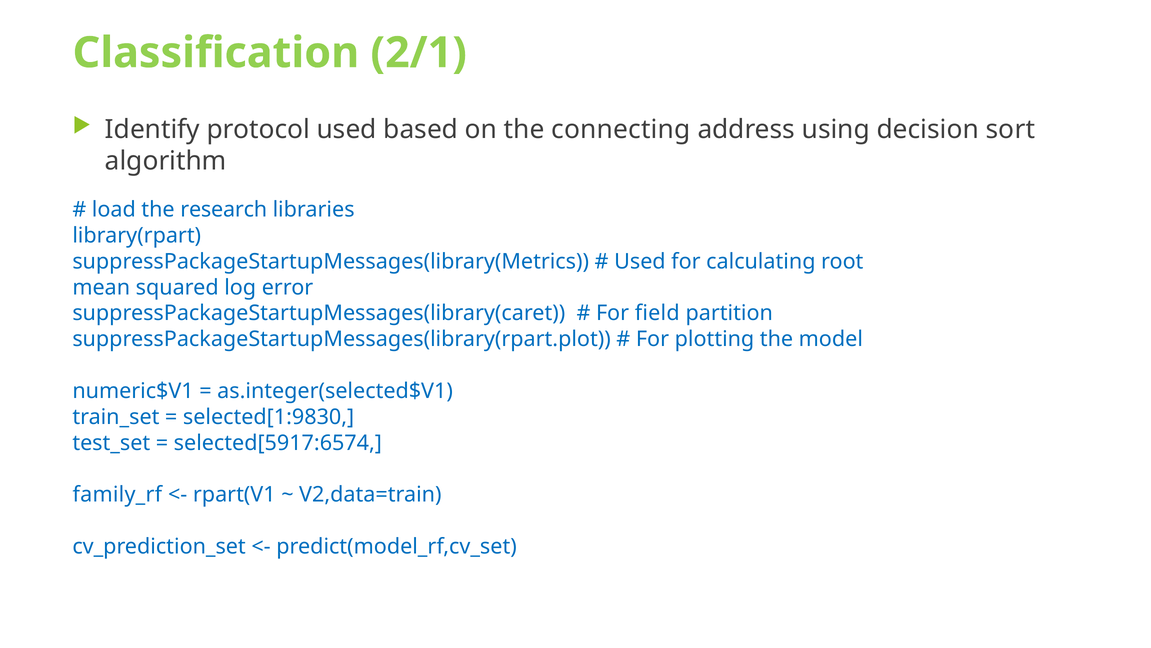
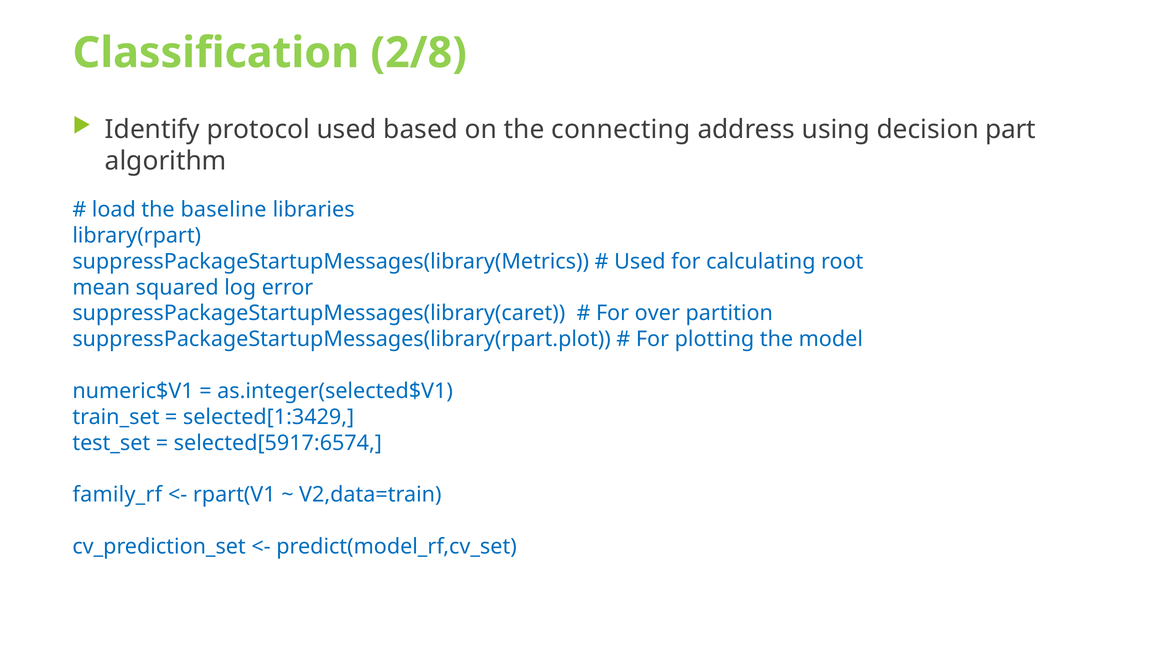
2/1: 2/1 -> 2/8 (419, 53)
sort: sort -> part (1011, 129)
research: research -> baseline (224, 210)
field: field -> over (657, 313)
selected[1:9830: selected[1:9830 -> selected[1:3429 (269, 417)
